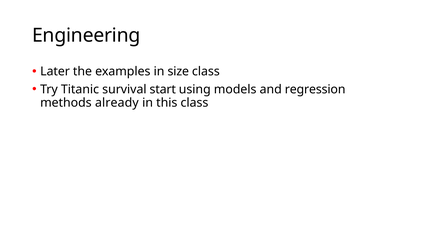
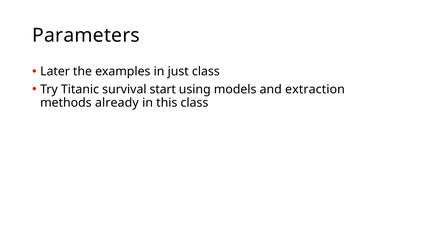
Engineering: Engineering -> Parameters (86, 36)
size: size -> just (178, 72)
regression: regression -> extraction (315, 89)
